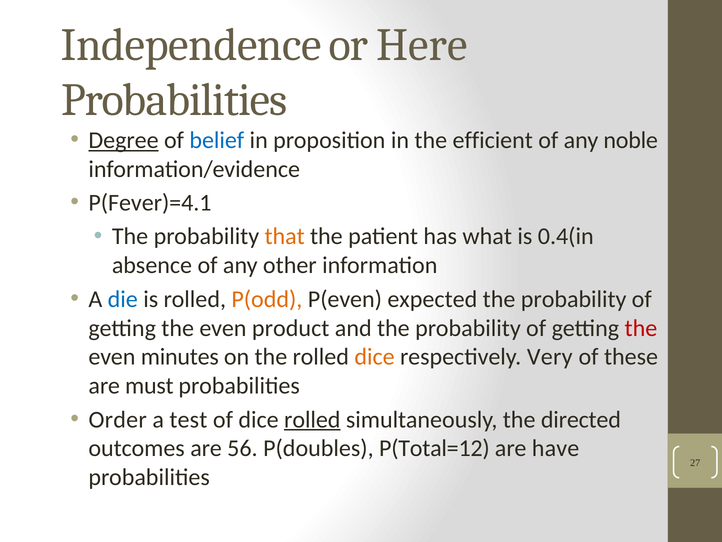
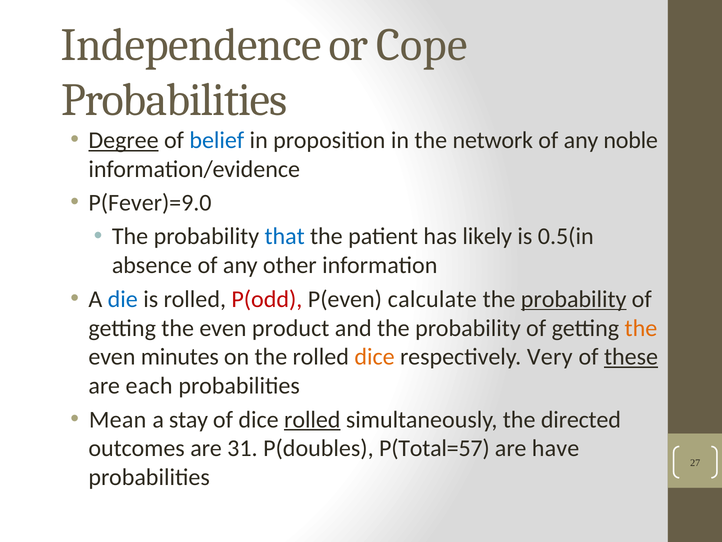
Here: Here -> Cope (422, 45)
efficient: efficient -> network (493, 140)
P(Fever)=4.1: P(Fever)=4.1 -> P(Fever)=9.0 (150, 203)
that colour: orange -> blue (285, 236)
what: what -> likely (487, 236)
0.4(in: 0.4(in -> 0.5(in (566, 236)
P(odd colour: orange -> red (267, 299)
expected: expected -> calculate (432, 299)
probability underline: none -> present (574, 299)
the colour: red -> orange (641, 328)
these underline: none -> present (631, 357)
must: must -> each (149, 386)
Order: Order -> Mean (118, 419)
test: test -> stay (189, 419)
56: 56 -> 31 (242, 448)
P(Total=12: P(Total=12 -> P(Total=57 (434, 448)
